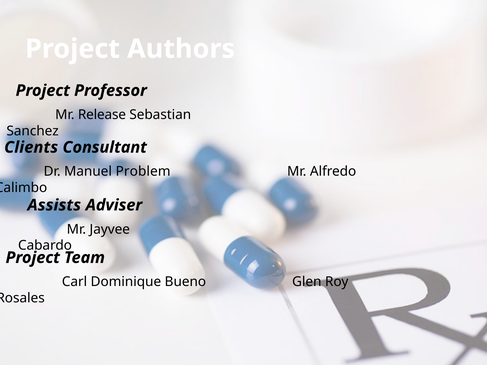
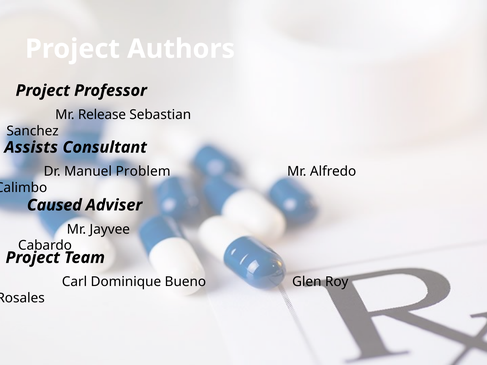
Clients: Clients -> Assists (31, 147)
Assists: Assists -> Caused (54, 205)
